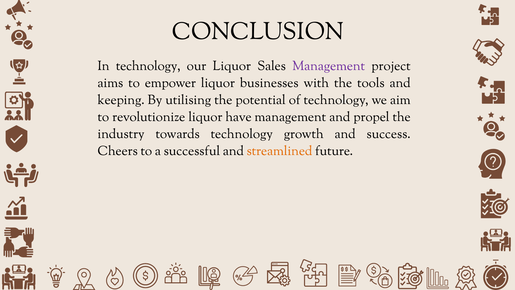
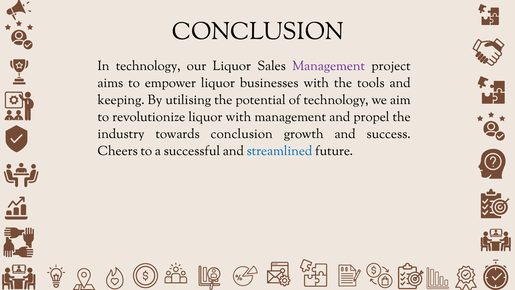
liquor have: have -> with (238, 117)
towards technology: technology -> conclusion (242, 134)
streamlined colour: orange -> blue (279, 151)
